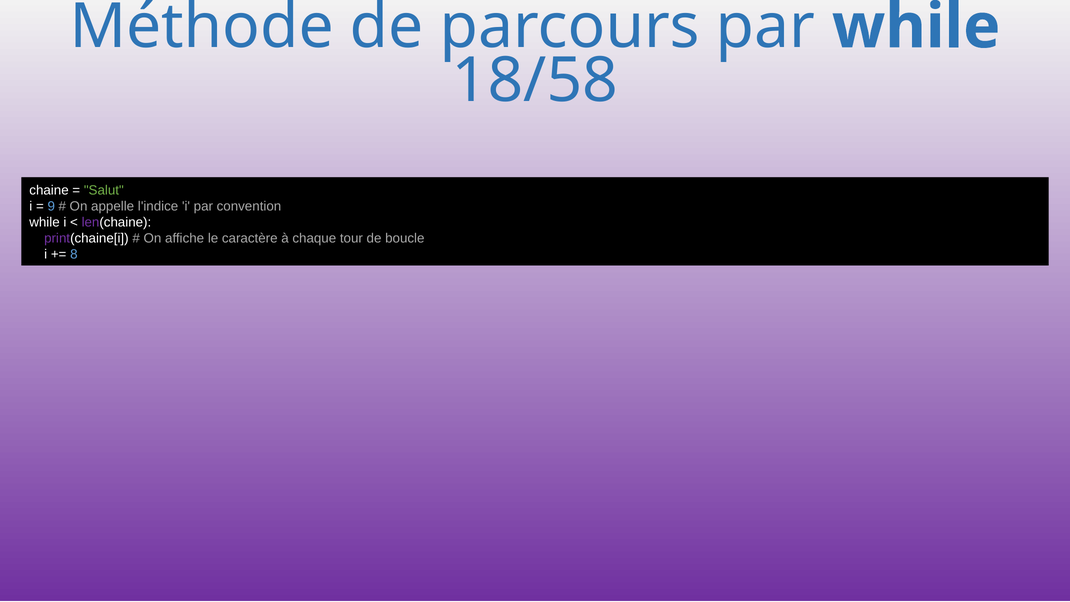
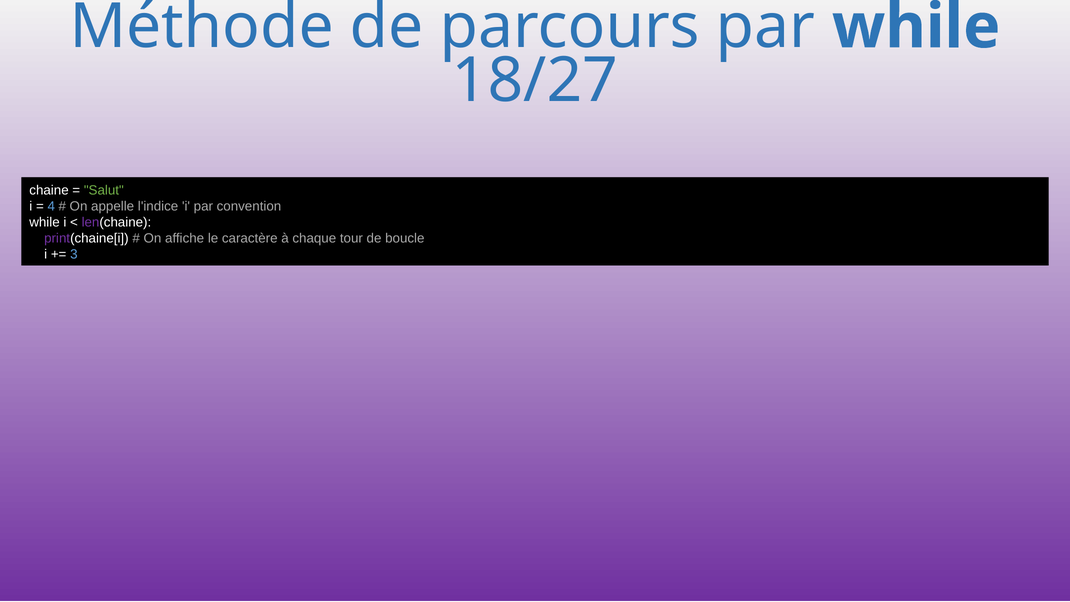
18/58: 18/58 -> 18/27 (535, 81)
9: 9 -> 4 (51, 206)
8: 8 -> 3 (74, 254)
